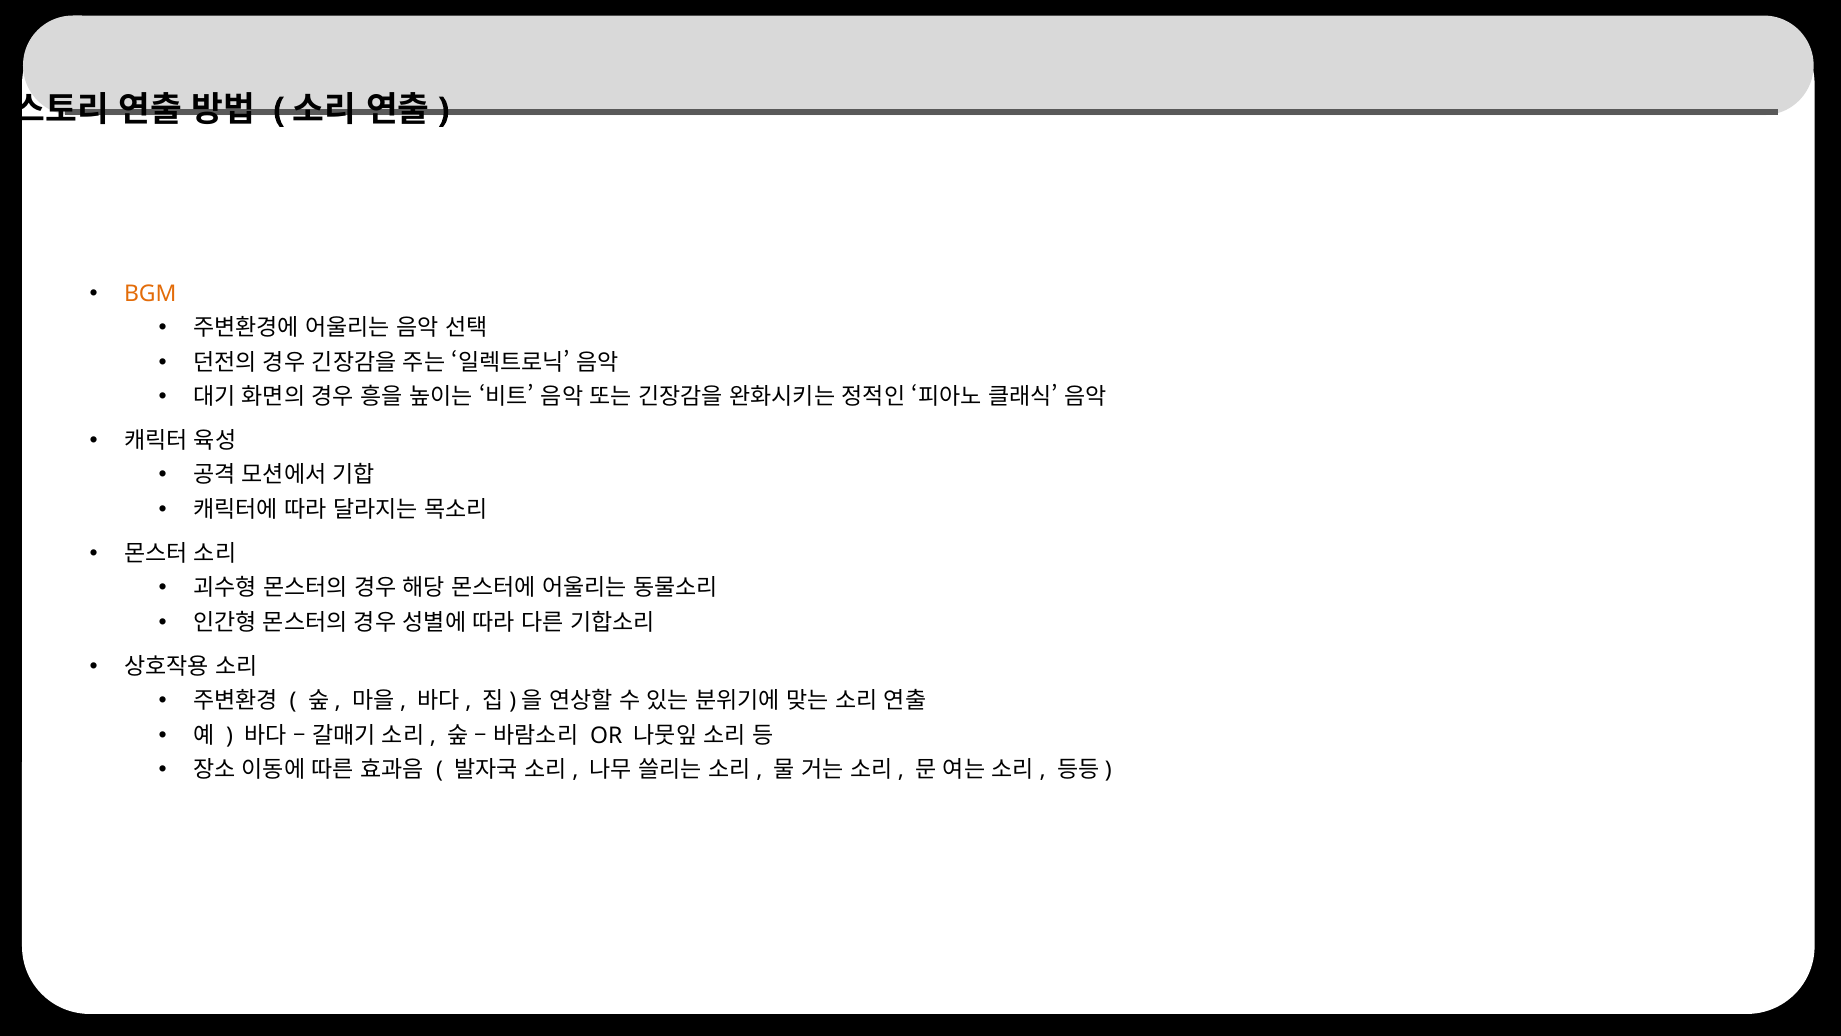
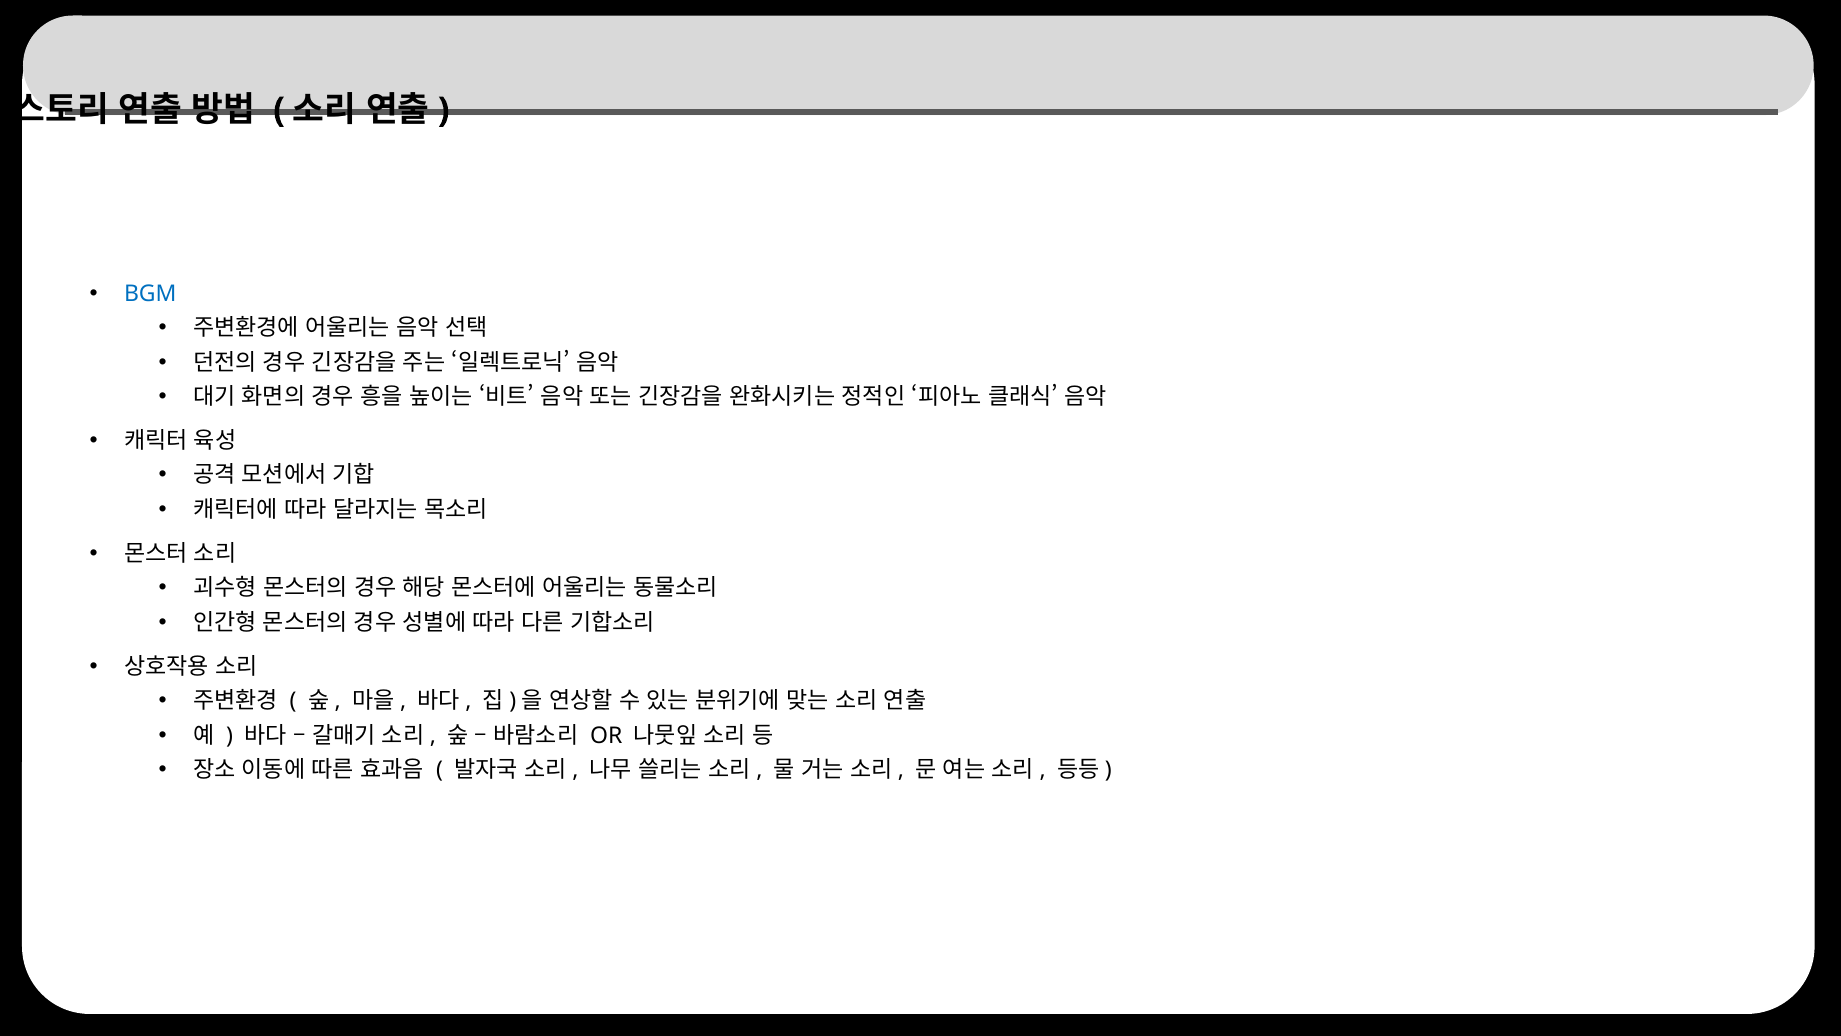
BGM colour: orange -> blue (150, 293)
